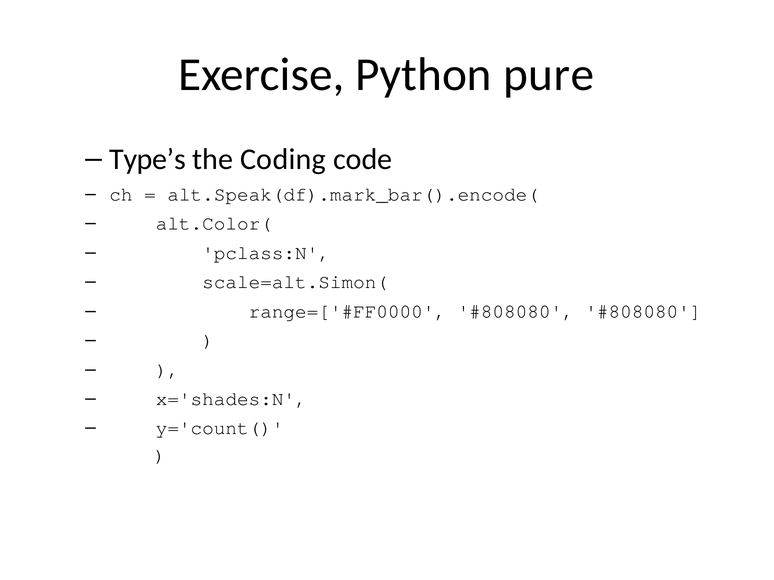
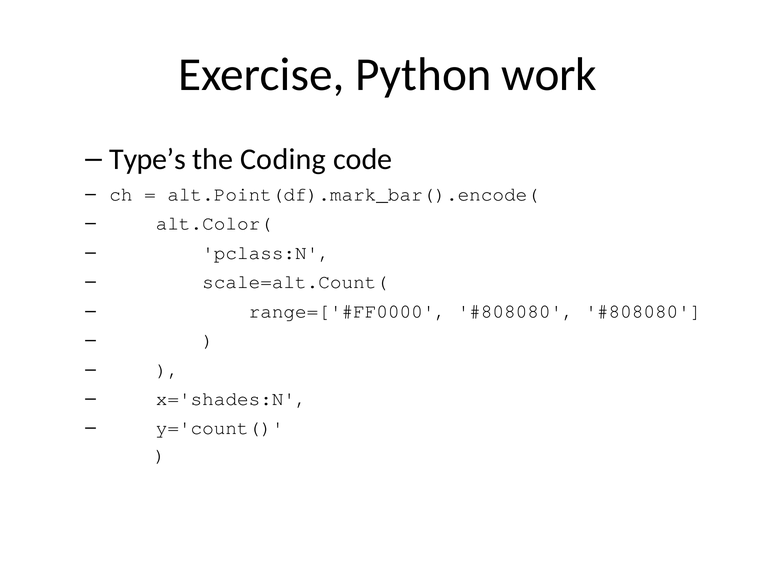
pure: pure -> work (549, 75)
alt.Speak(df).mark_bar().encode(: alt.Speak(df).mark_bar().encode( -> alt.Point(df).mark_bar().encode( (353, 194)
scale=alt.Simon(: scale=alt.Simon( -> scale=alt.Count( (295, 282)
